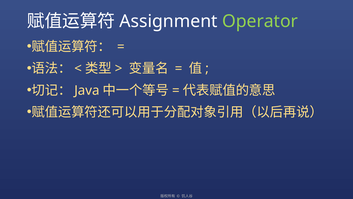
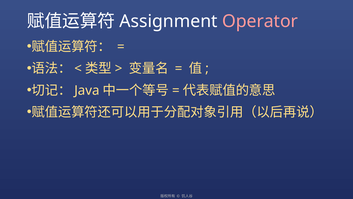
Operator colour: light green -> pink (260, 21)
